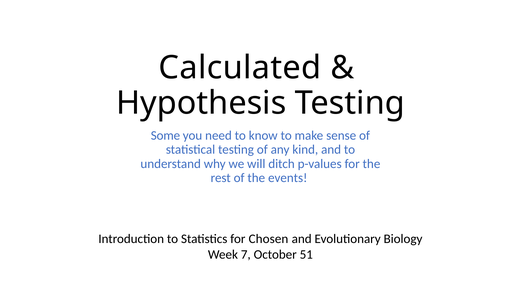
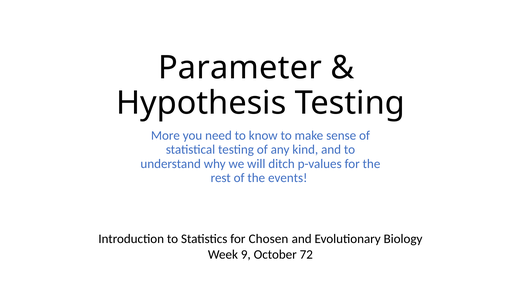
Calculated: Calculated -> Parameter (240, 68)
Some: Some -> More (165, 136)
7: 7 -> 9 (246, 255)
51: 51 -> 72 (306, 255)
